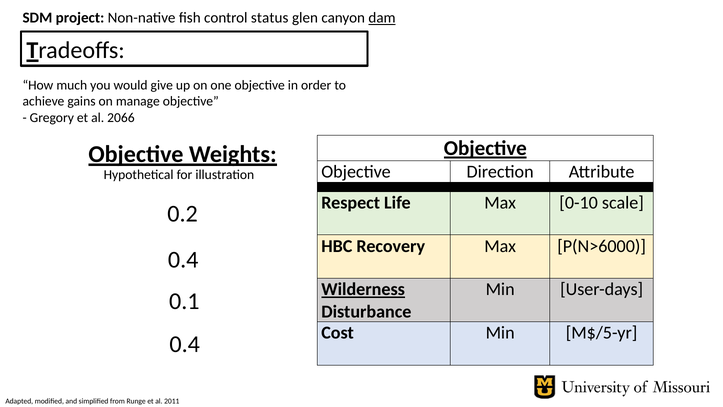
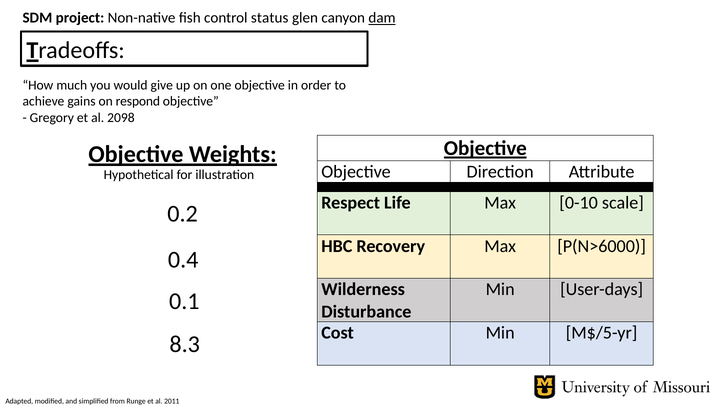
manage: manage -> respond (138, 101)
2066: 2066 -> 2098 (121, 118)
Wilderness underline: present -> none (363, 289)
0.4: 0.4 -> 8.3 (185, 344)
